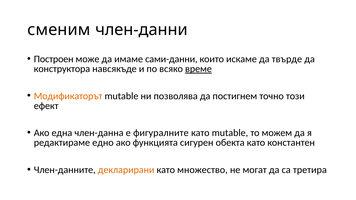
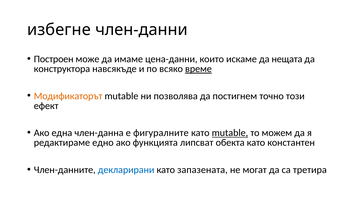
сменим: сменим -> избегне (59, 30)
сами-данни: сами-данни -> цена-данни (171, 59)
твърде: твърде -> нещата (287, 59)
mutable underline: none -> present (230, 133)
сигурен: сигурен -> липсват (197, 143)
декларирани colour: orange -> blue (126, 170)
множество: множество -> запазената (202, 170)
